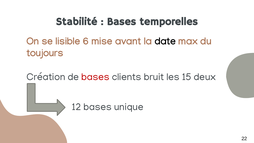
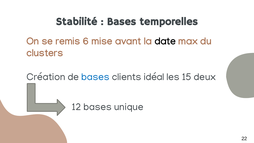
lisible: lisible -> remis (68, 41)
toujours: toujours -> clusters (45, 53)
bases colour: red -> blue (95, 77)
bruit: bruit -> idéal (154, 77)
